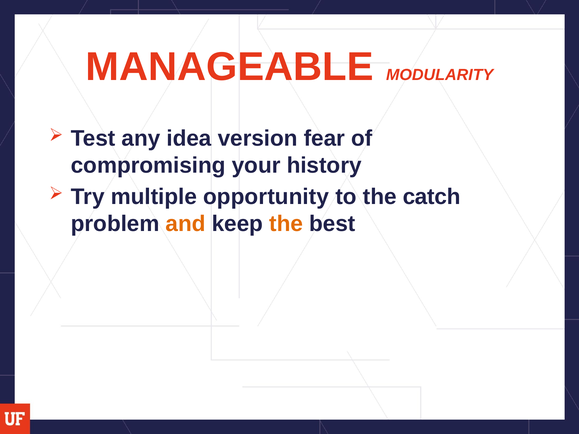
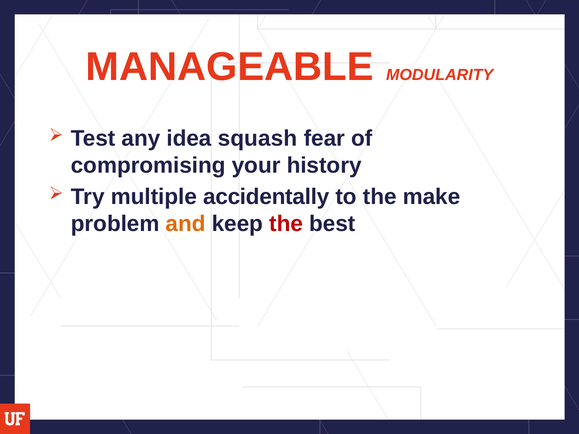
version: version -> squash (258, 138)
opportunity: opportunity -> accidentally (266, 197)
catch: catch -> make (432, 197)
the colour: orange -> red (286, 224)
